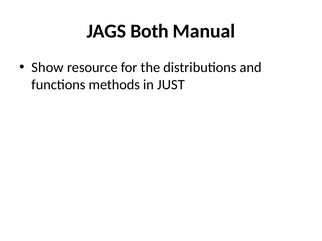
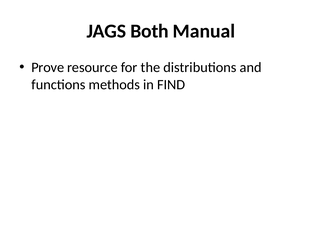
Show: Show -> Prove (48, 68)
JUST: JUST -> FIND (171, 85)
